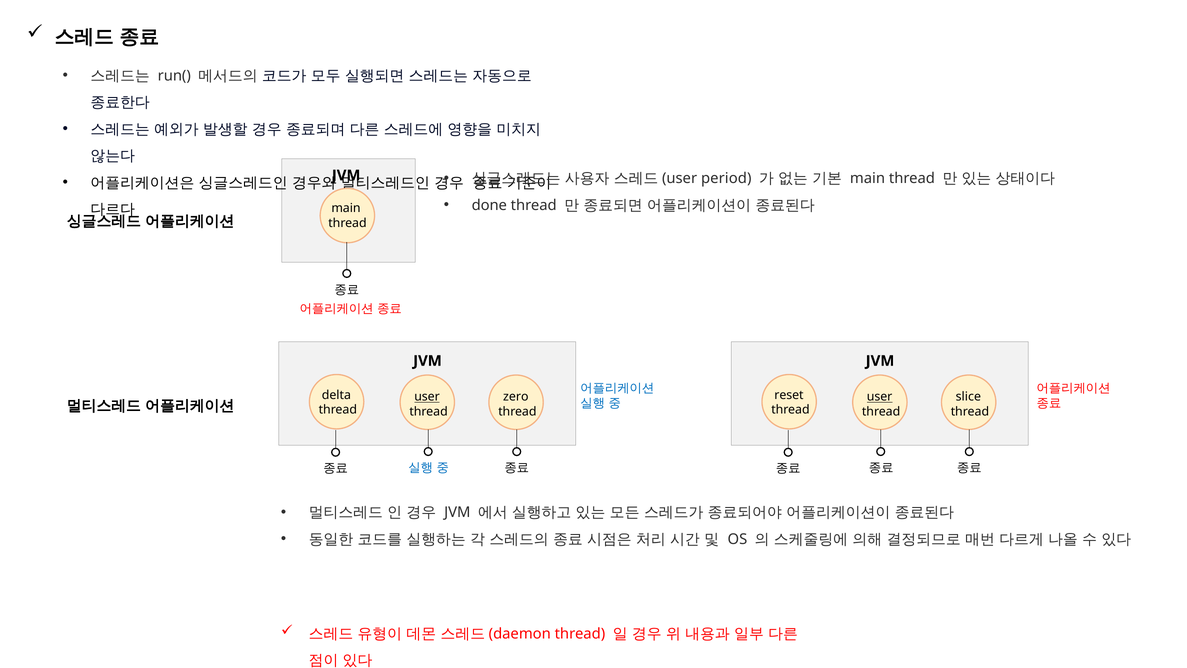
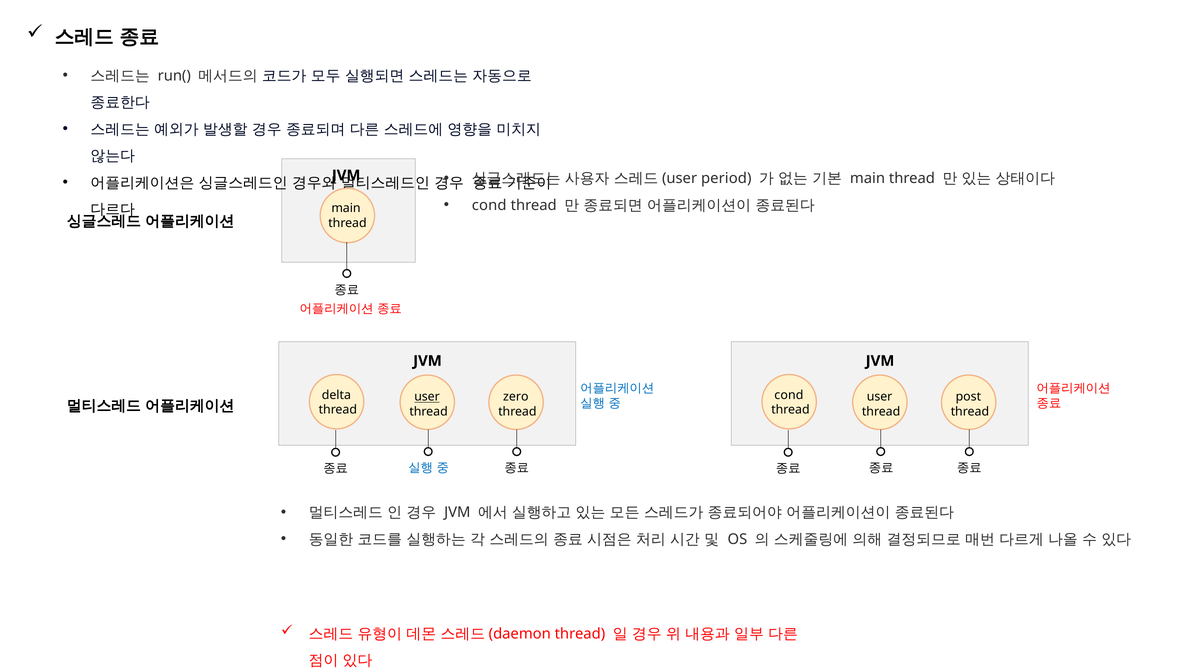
done: done -> cond (489, 205)
reset: reset -> cond (789, 395)
user underline: present -> none (880, 397)
slice: slice -> post (968, 397)
